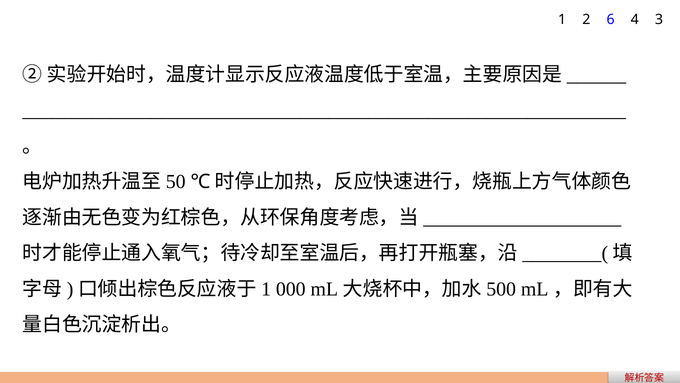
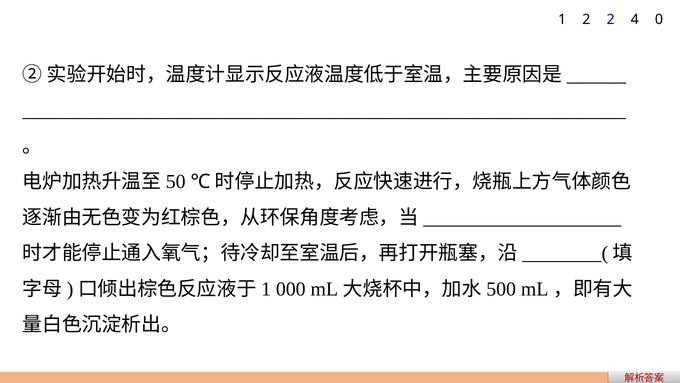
2 6: 6 -> 2 (611, 20)
3: 3 -> 0 (659, 20)
